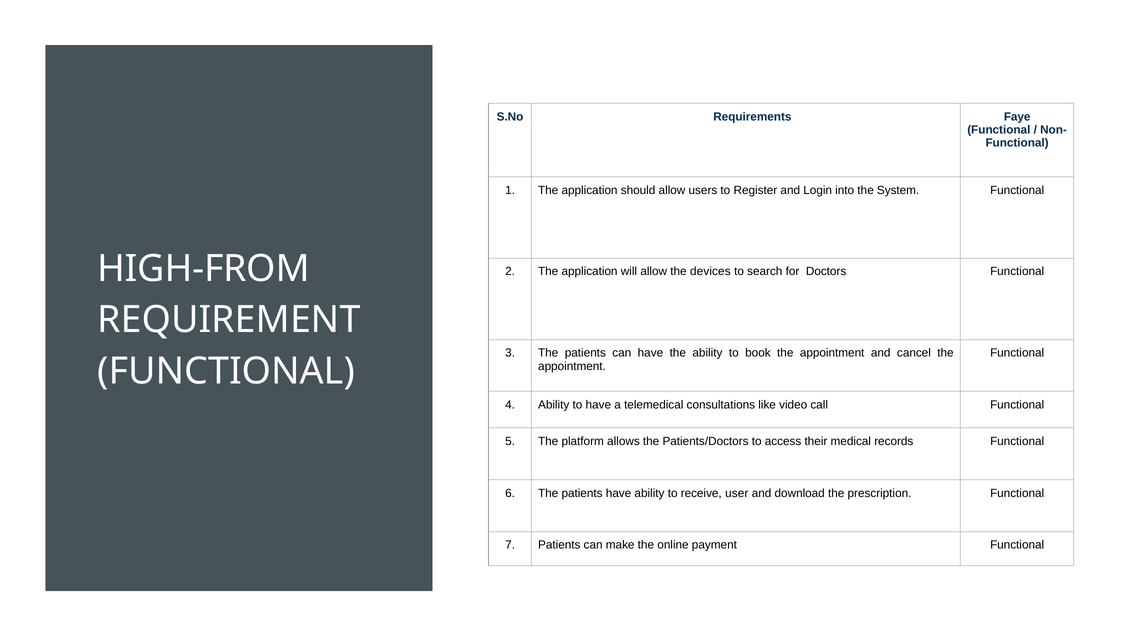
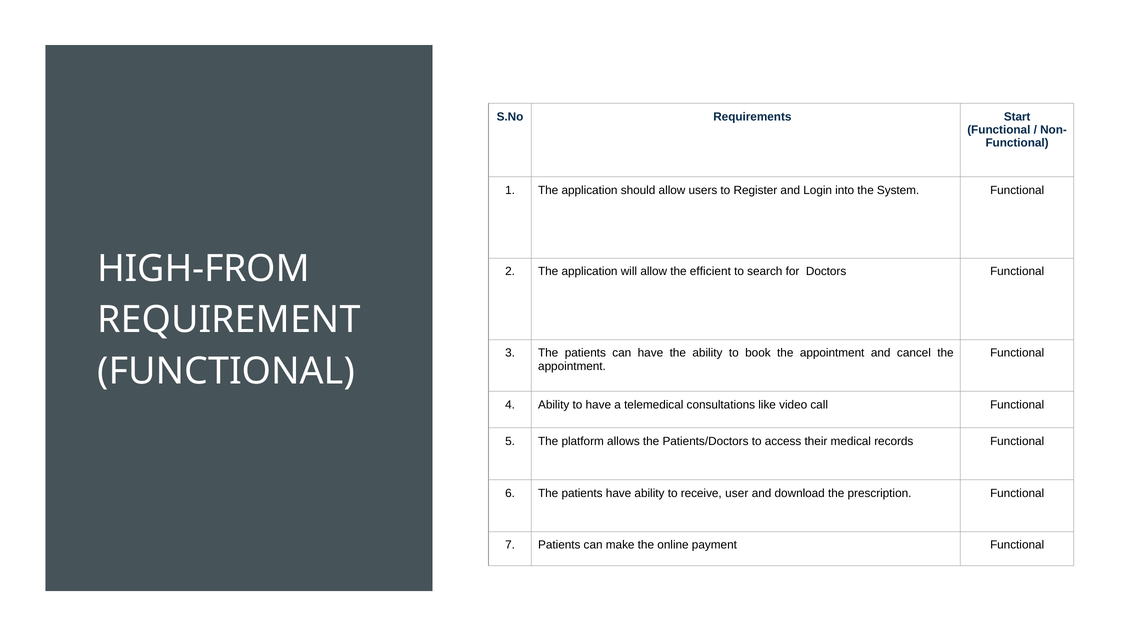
Faye: Faye -> Start (1017, 117)
devices: devices -> efficient (710, 271)
